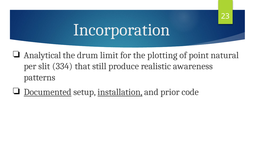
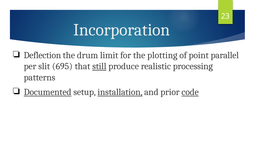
Analytical: Analytical -> Deflection (42, 55)
natural: natural -> parallel (225, 55)
334: 334 -> 695 (62, 66)
still underline: none -> present (99, 66)
awareness: awareness -> processing (193, 66)
code underline: none -> present (190, 92)
